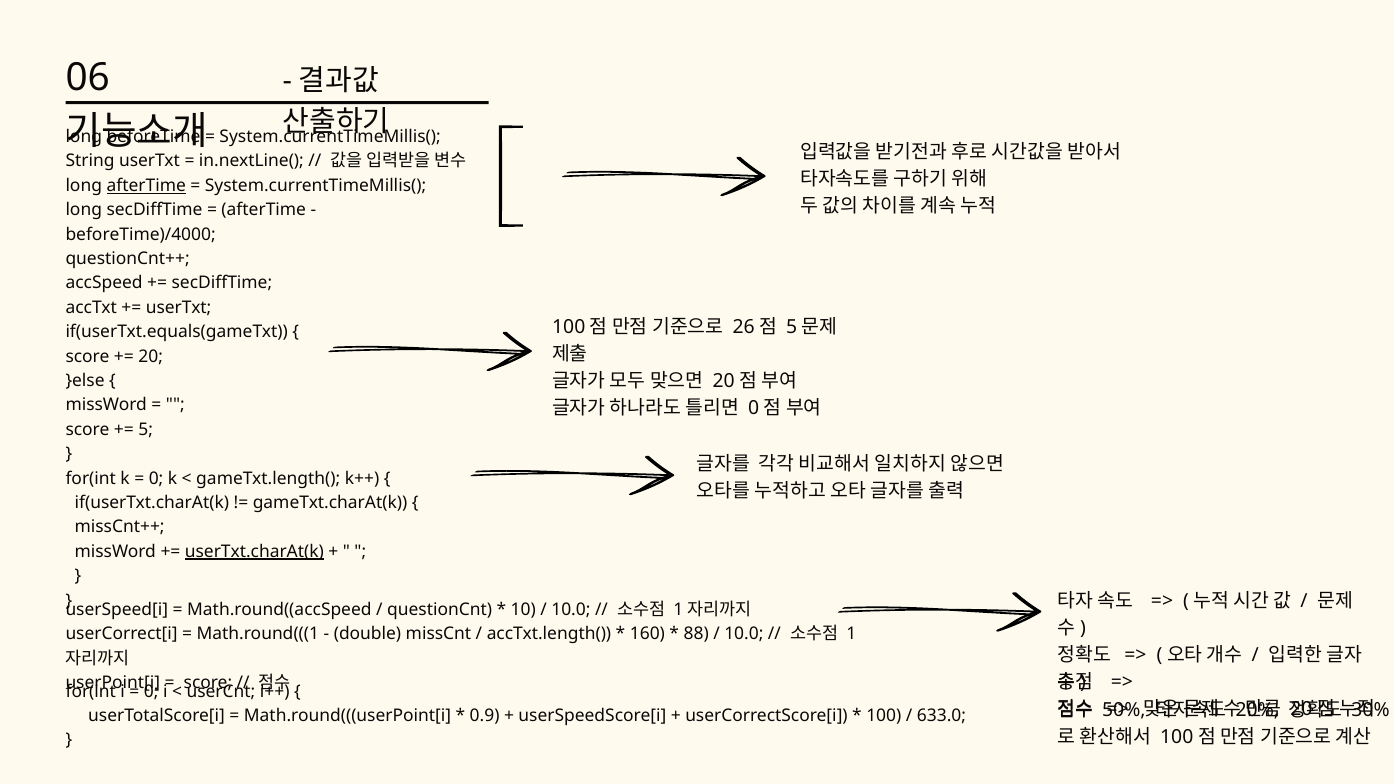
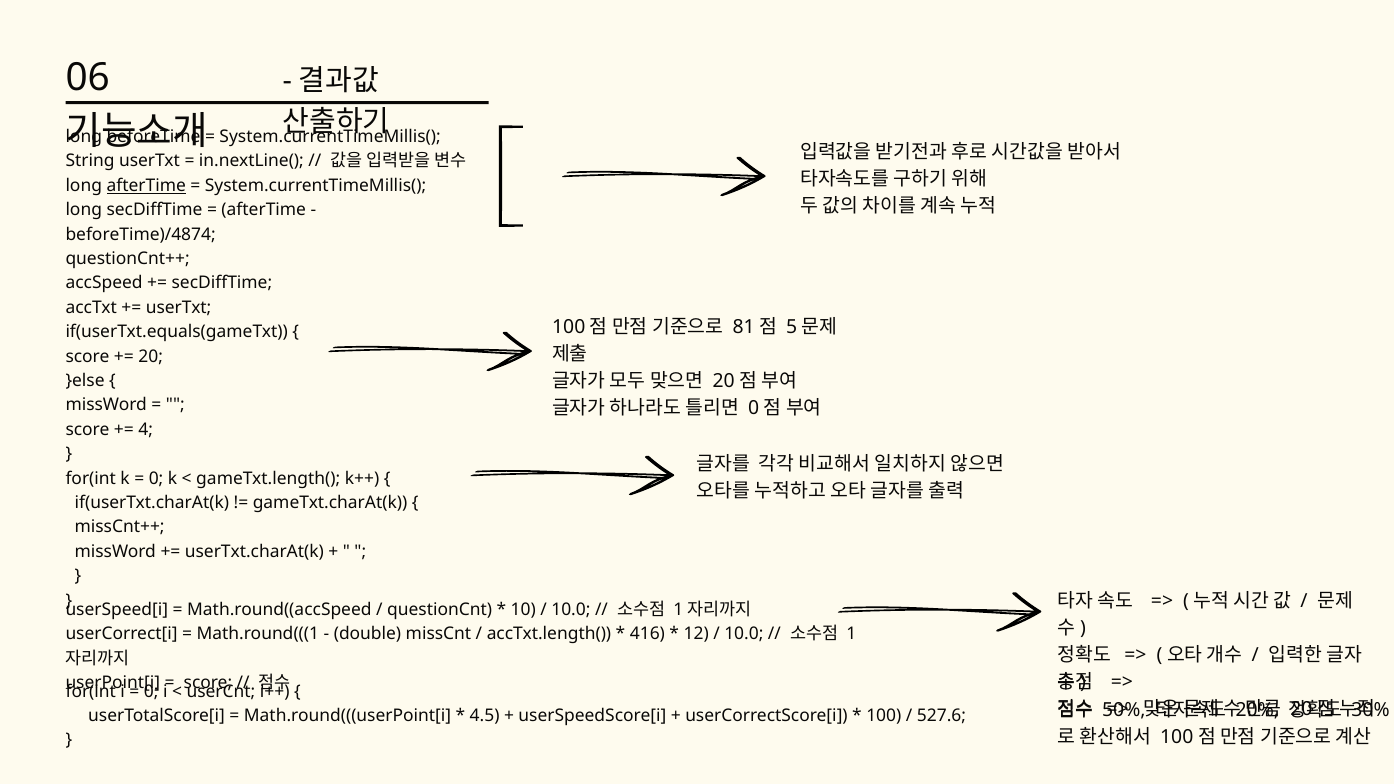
beforeTime)/4000: beforeTime)/4000 -> beforeTime)/4874 (141, 234)
26: 26 -> 81 (744, 327)
5: 5 -> 4 (146, 430)
userTxt.charAt(k underline: present -> none (254, 552)
160: 160 -> 416 (647, 634)
88: 88 -> 12 (696, 634)
0.9: 0.9 -> 4.5 (485, 716)
633.0: 633.0 -> 527.6 (941, 716)
